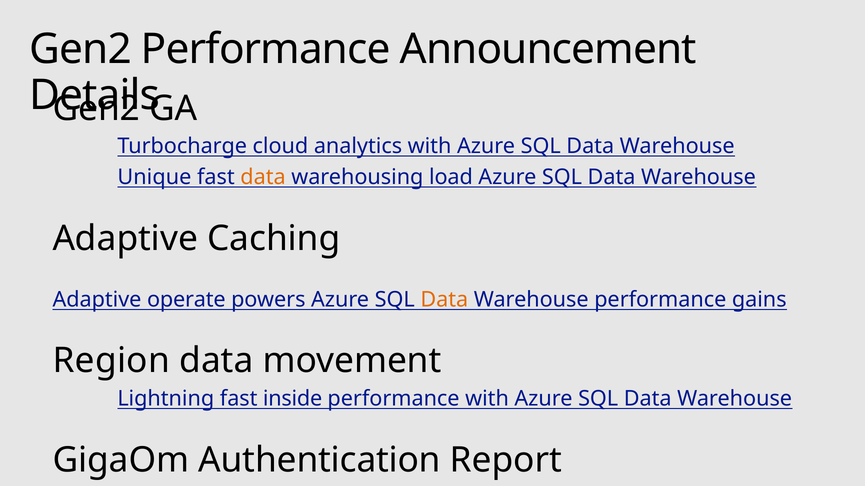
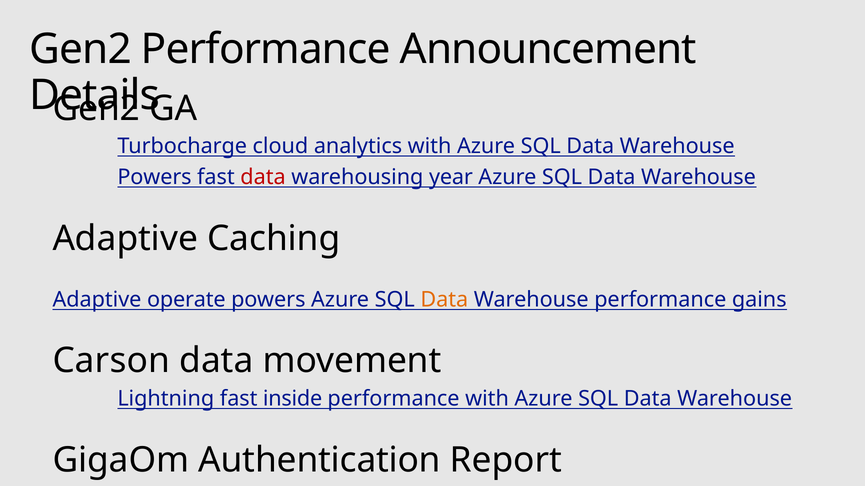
Unique: Unique -> Powers (154, 177)
data colour: orange -> red (263, 177)
load: load -> year (451, 177)
Region: Region -> Carson (111, 361)
